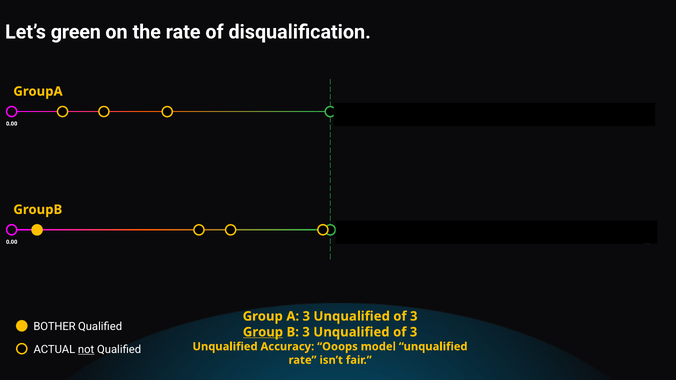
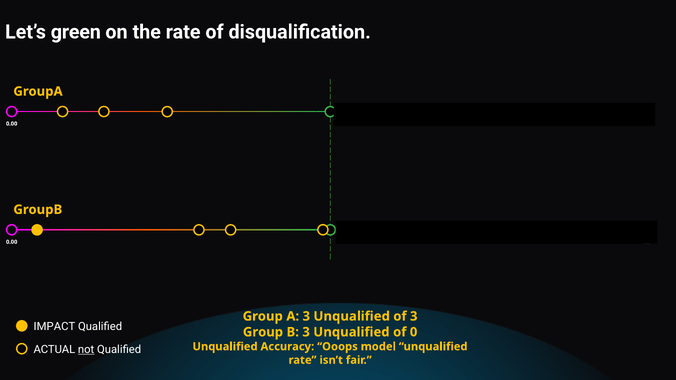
BOTHER: BOTHER -> IMPACT (54, 327)
Group underline: present -> none (263, 332)
3: 3 -> 0 (414, 332)
